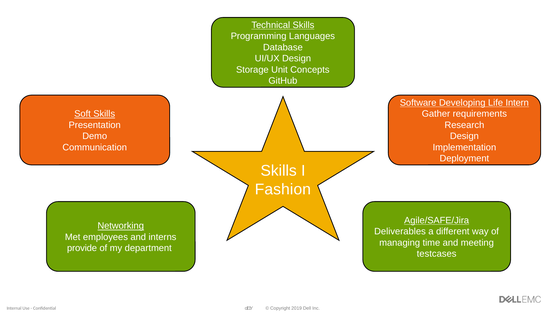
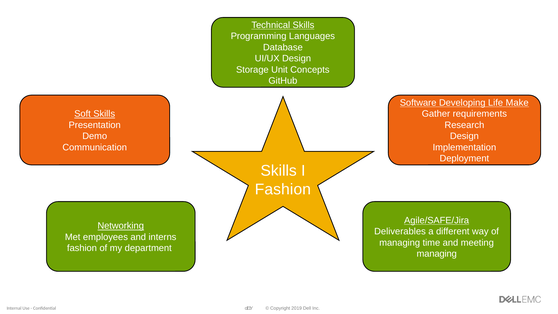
Intern: Intern -> Make (517, 103)
provide: provide -> fashion (82, 248)
testcases: testcases -> managing (437, 254)
